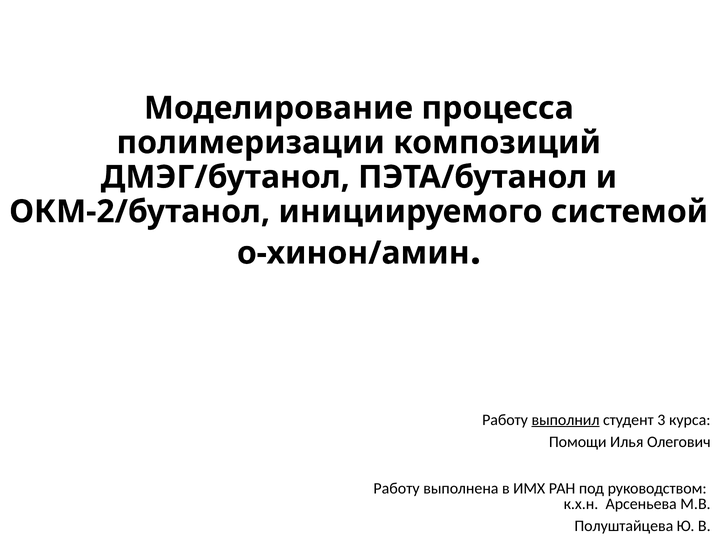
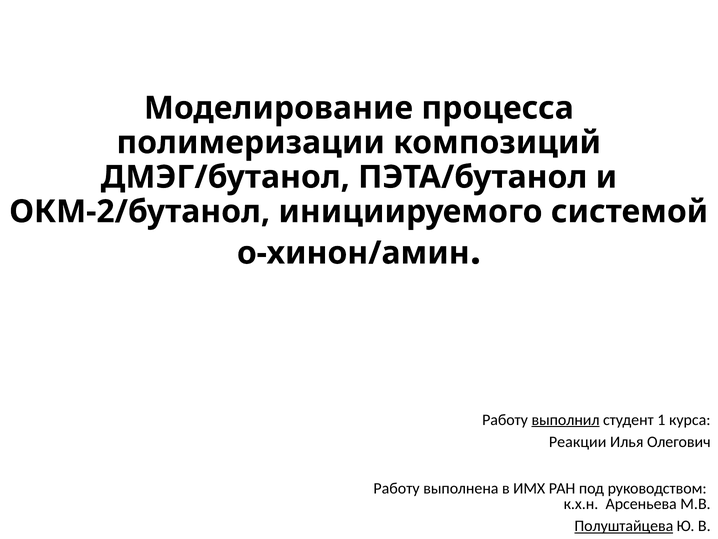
3: 3 -> 1 (661, 419)
Помощи: Помощи -> Реакции (578, 442)
Полуштайцева underline: none -> present (624, 526)
